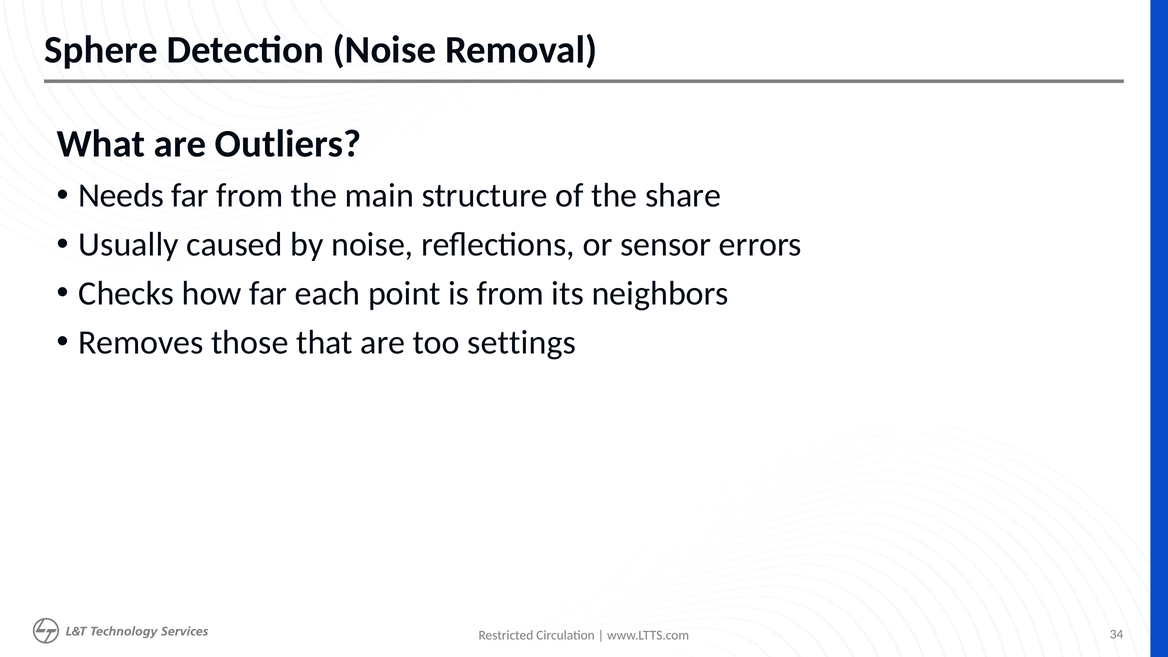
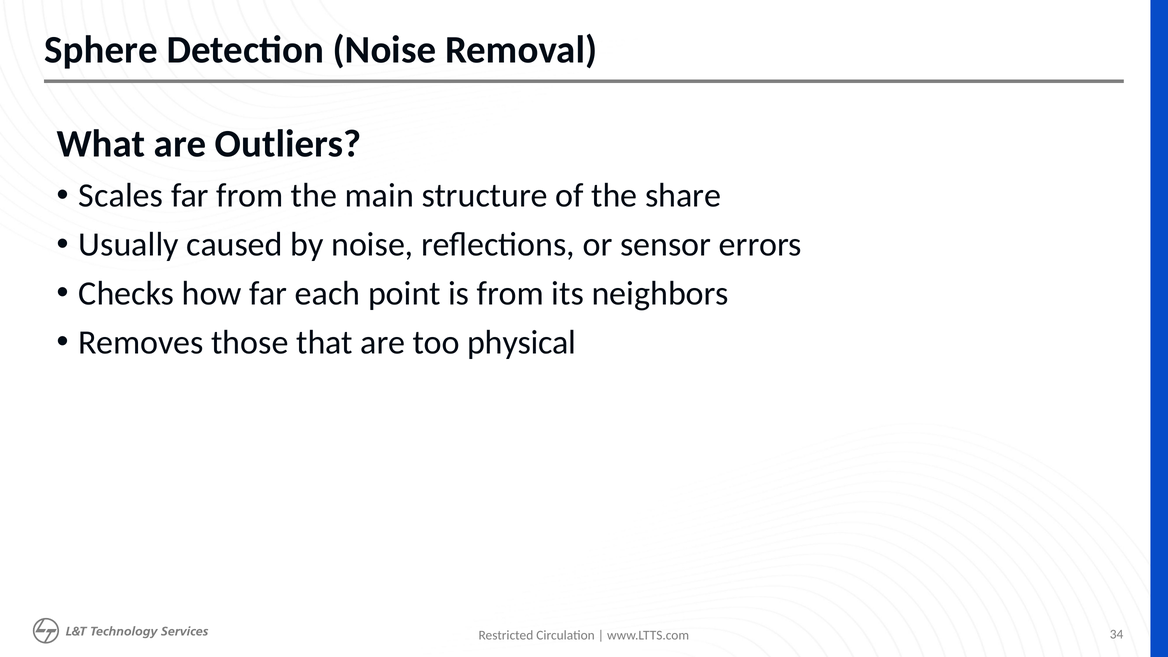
Needs: Needs -> Scales (121, 196)
settings: settings -> physical (522, 343)
